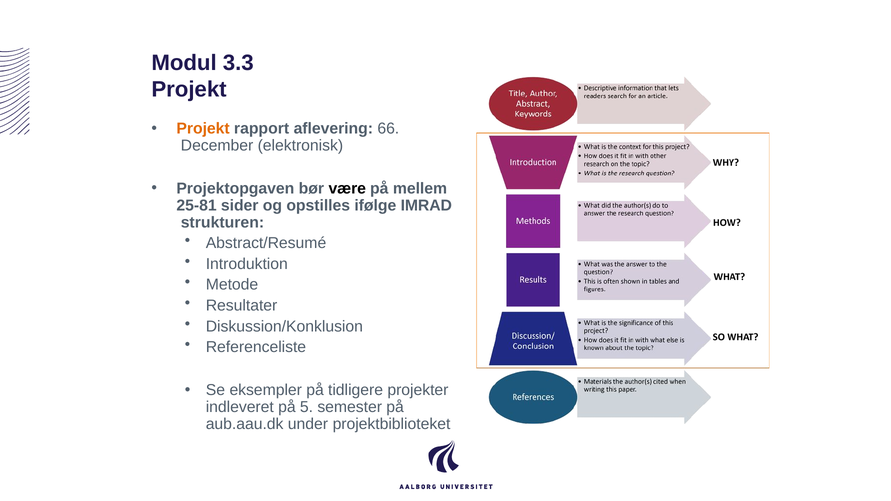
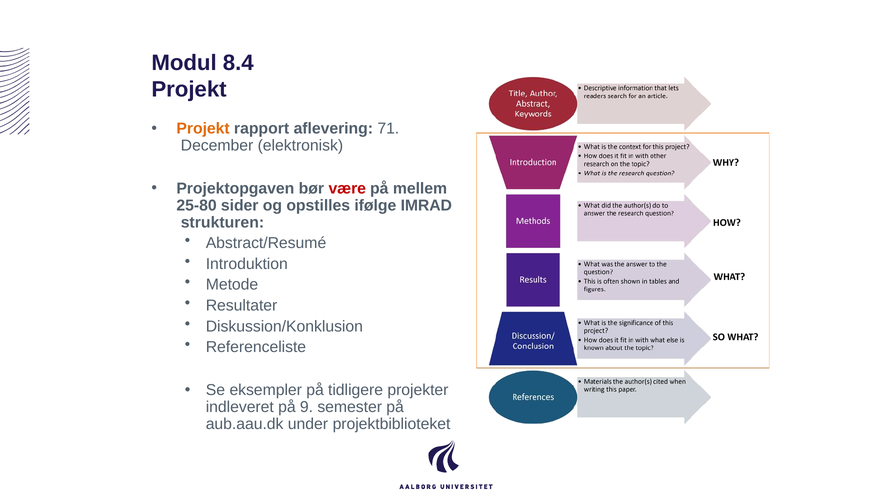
3.3: 3.3 -> 8.4 (238, 63)
66: 66 -> 71 (388, 129)
være colour: black -> red (347, 189)
25-81: 25-81 -> 25-80 (197, 206)
5: 5 -> 9 (307, 407)
